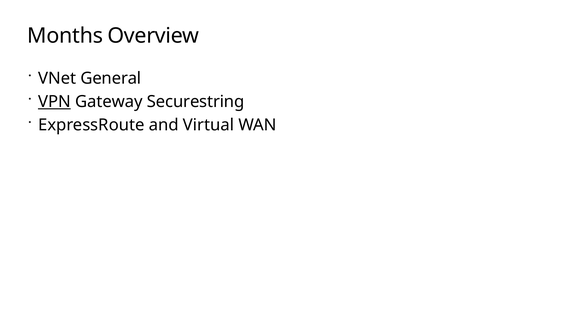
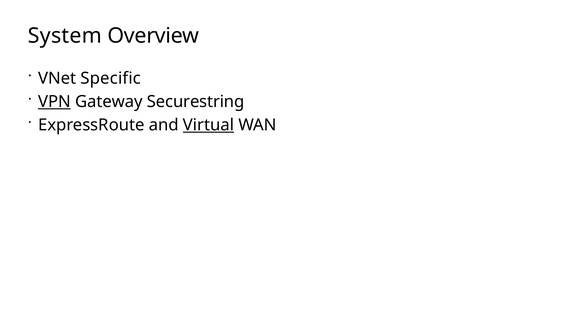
Months: Months -> System (65, 36)
General: General -> Specific (111, 79)
Virtual underline: none -> present (209, 125)
